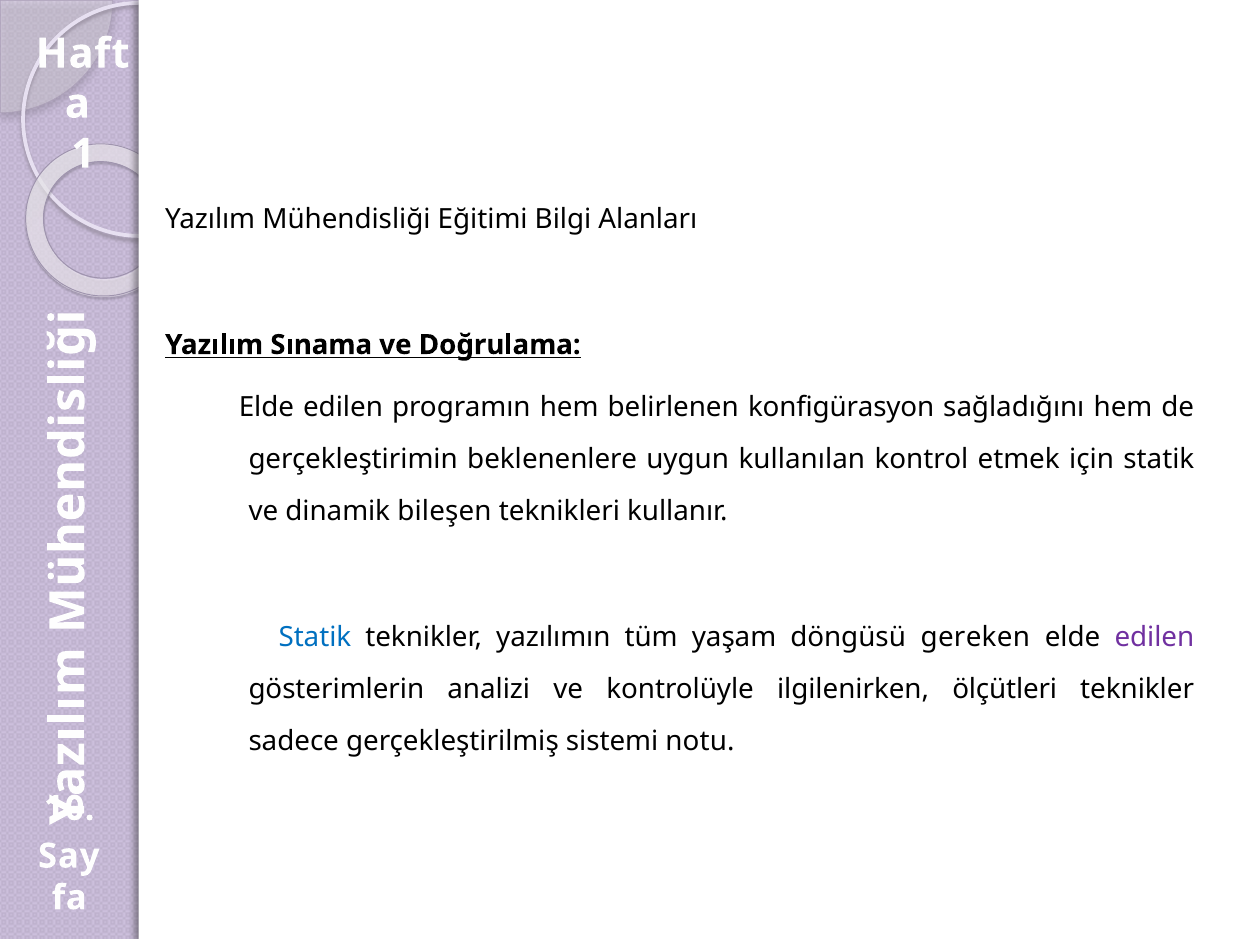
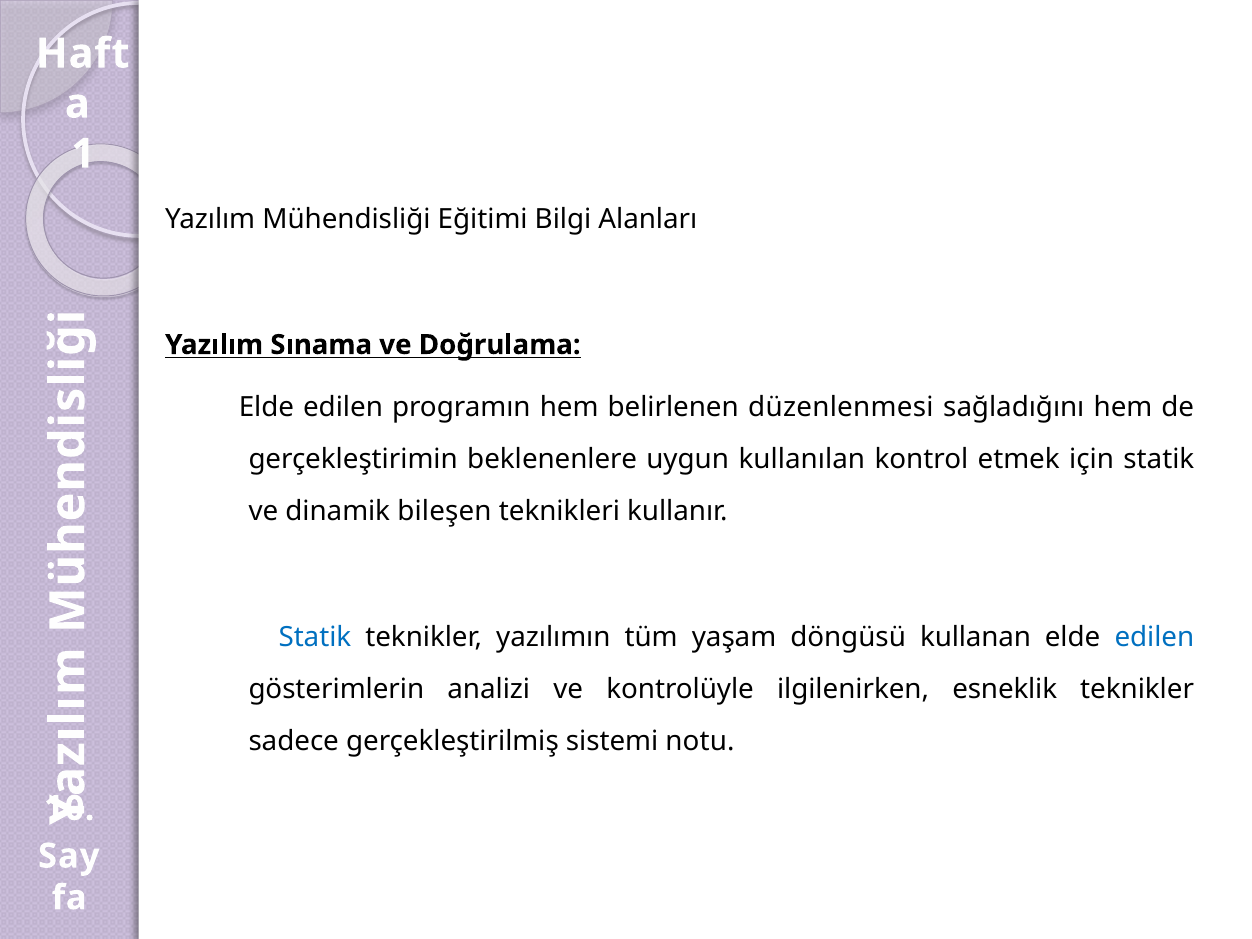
konfigürasyon: konfigürasyon -> düzenlenmesi (841, 407)
gereken: gereken -> kullanan (976, 637)
edilen colour: purple -> blue (1154, 637)
ölçütleri: ölçütleri -> esneklik (1005, 689)
